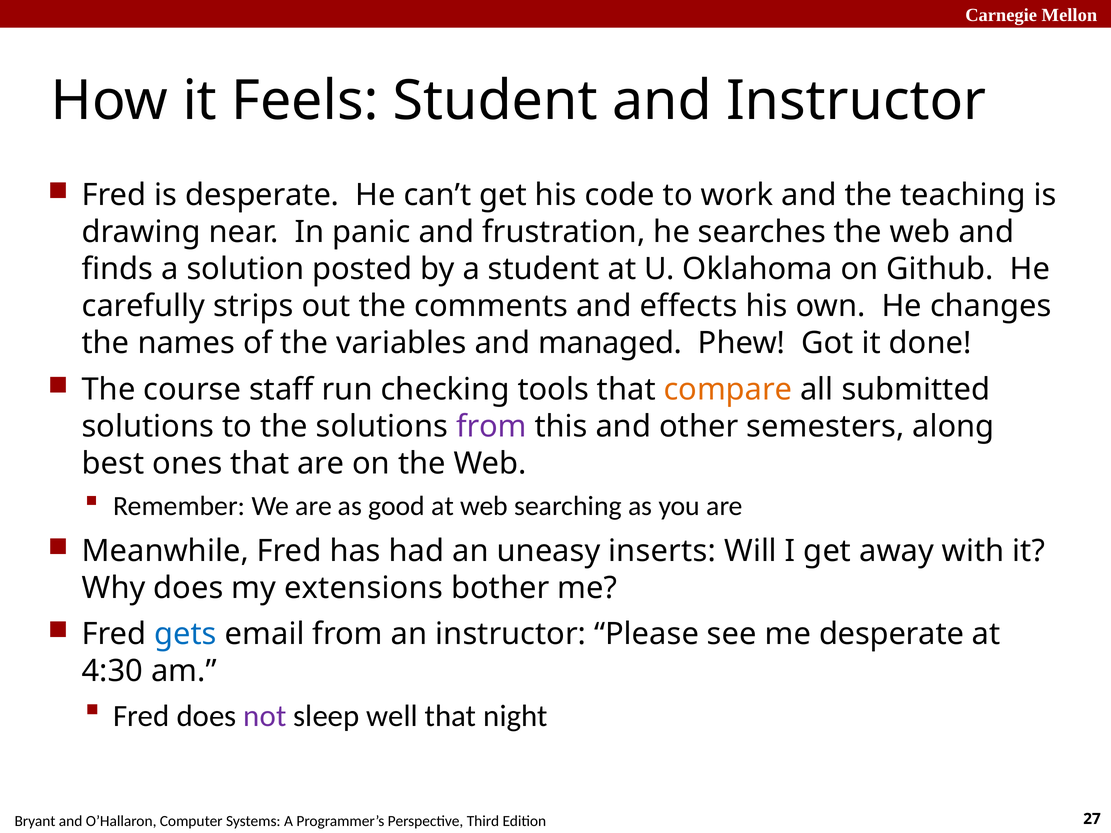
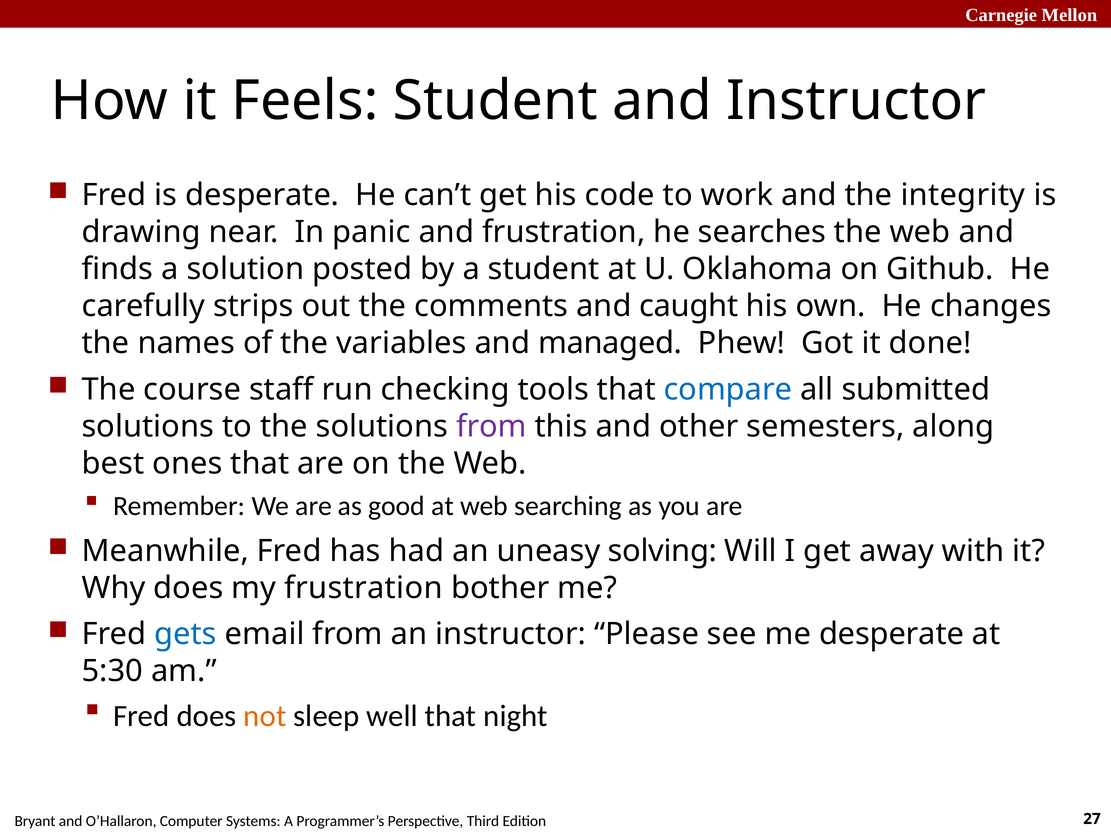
teaching: teaching -> integrity (963, 195)
effects: effects -> caught (689, 306)
compare colour: orange -> blue (728, 390)
inserts: inserts -> solving (662, 551)
my extensions: extensions -> frustration (364, 588)
4:30: 4:30 -> 5:30 (112, 671)
not colour: purple -> orange (265, 716)
